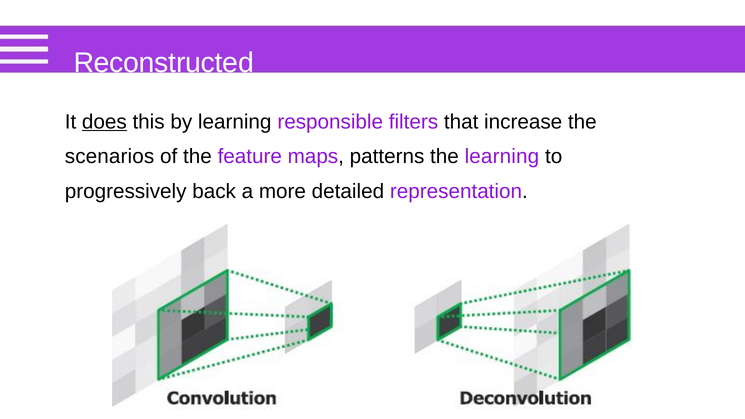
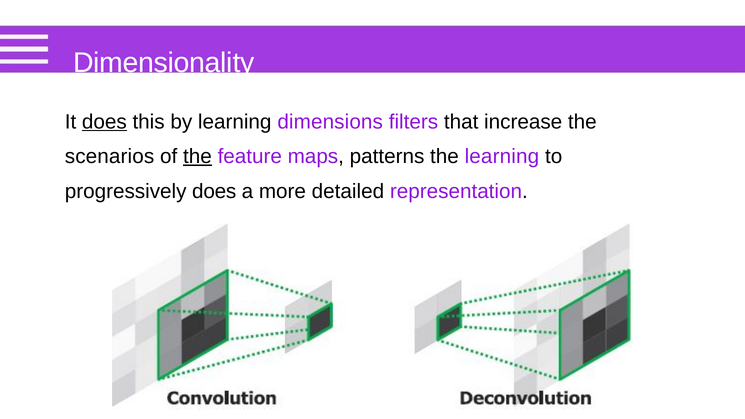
Reconstructed: Reconstructed -> Dimensionality (164, 63)
responsible: responsible -> dimensions (330, 122)
the underline: none -> present (197, 156)
progressively back: back -> does (214, 191)
